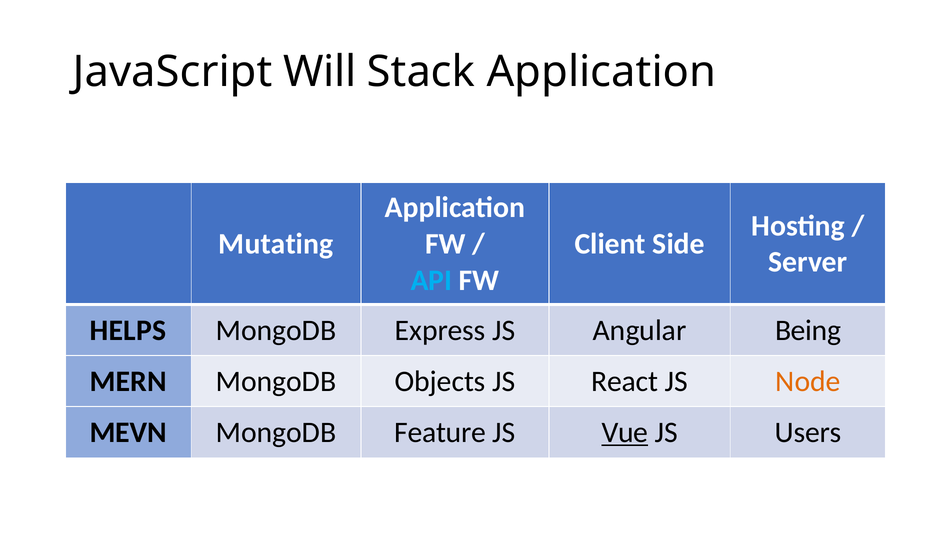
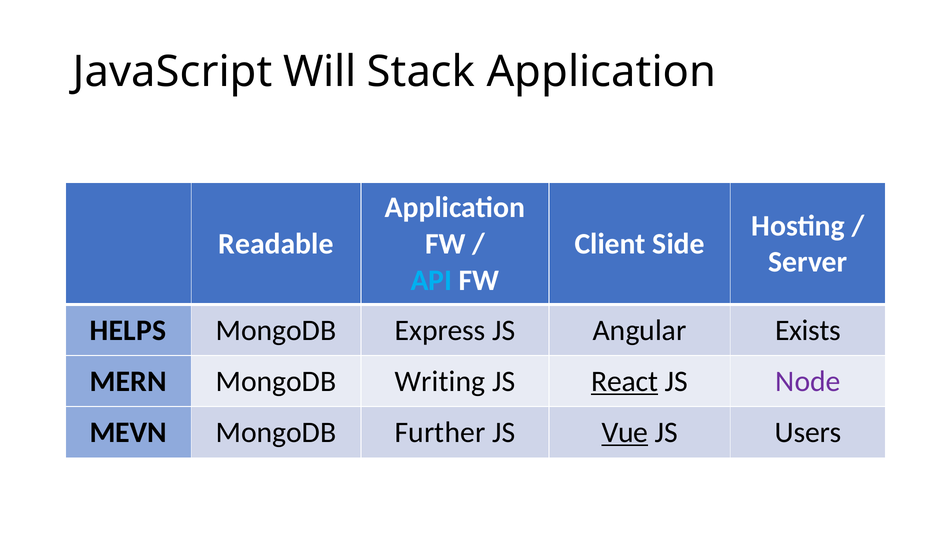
Mutating: Mutating -> Readable (276, 244)
Being: Being -> Exists (808, 330)
Objects: Objects -> Writing (440, 381)
React underline: none -> present (625, 381)
Node colour: orange -> purple (808, 381)
Feature: Feature -> Further (440, 432)
